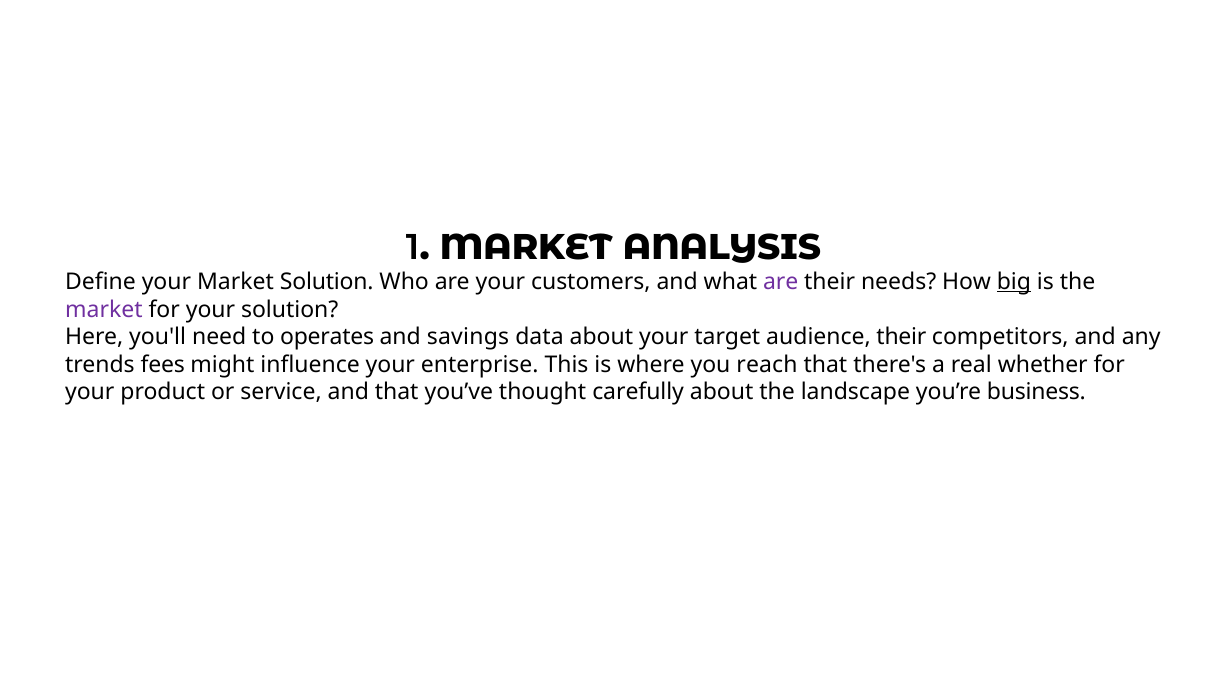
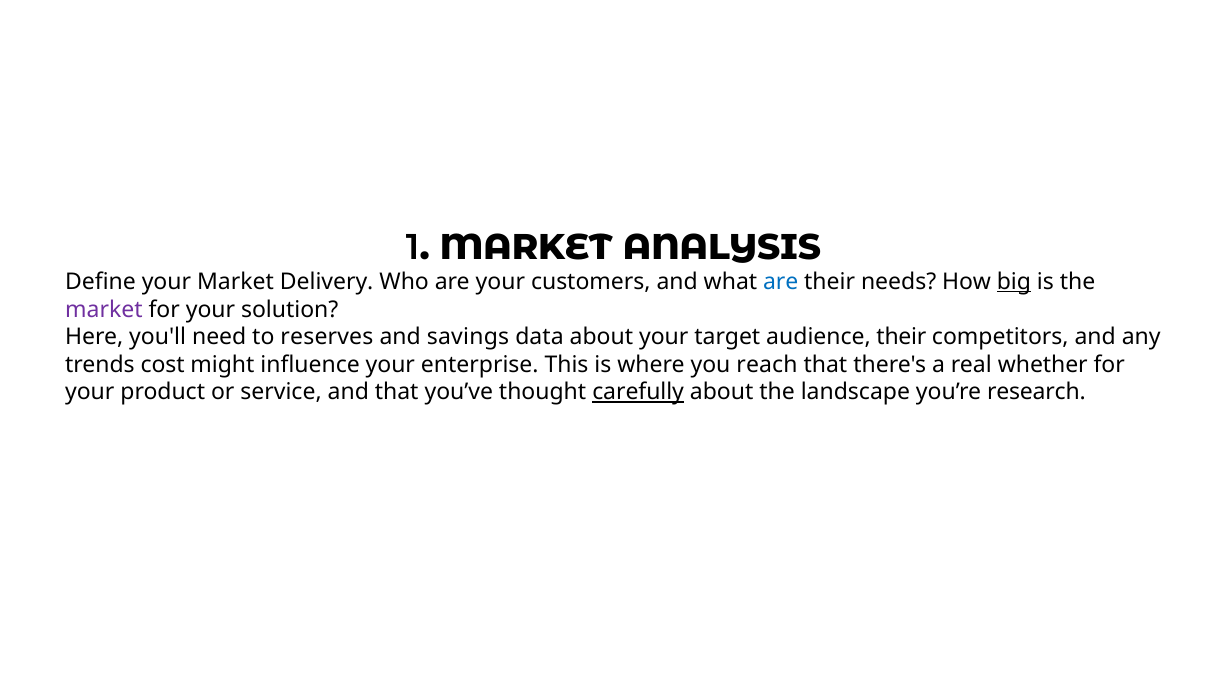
Market Solution: Solution -> Delivery (327, 282)
are colour: purple -> blue (781, 282)
operates: operates -> reserves (327, 337)
fees: fees -> cost (163, 365)
carefully underline: none -> present (638, 392)
business: business -> research (1036, 392)
